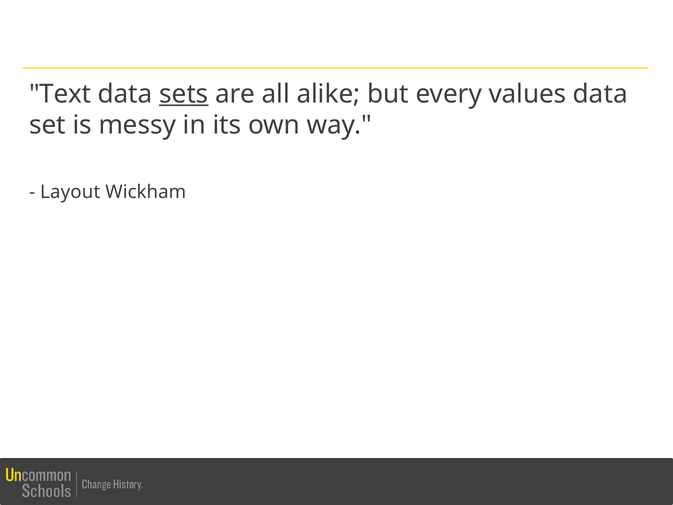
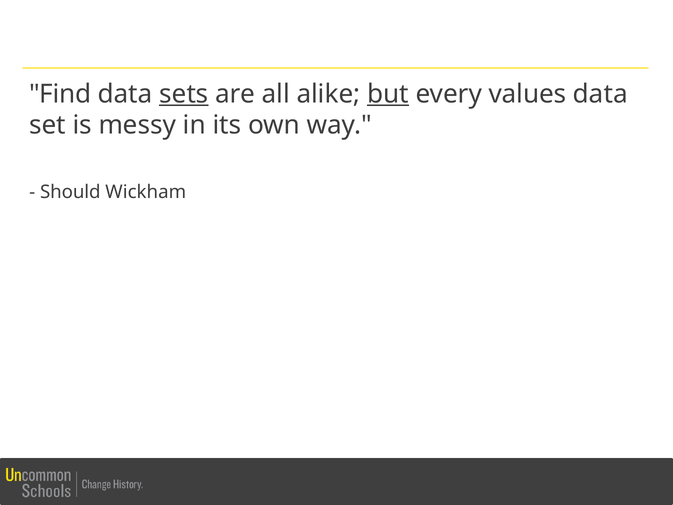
Text: Text -> Find (60, 94)
but underline: none -> present (388, 94)
Layout: Layout -> Should (70, 192)
